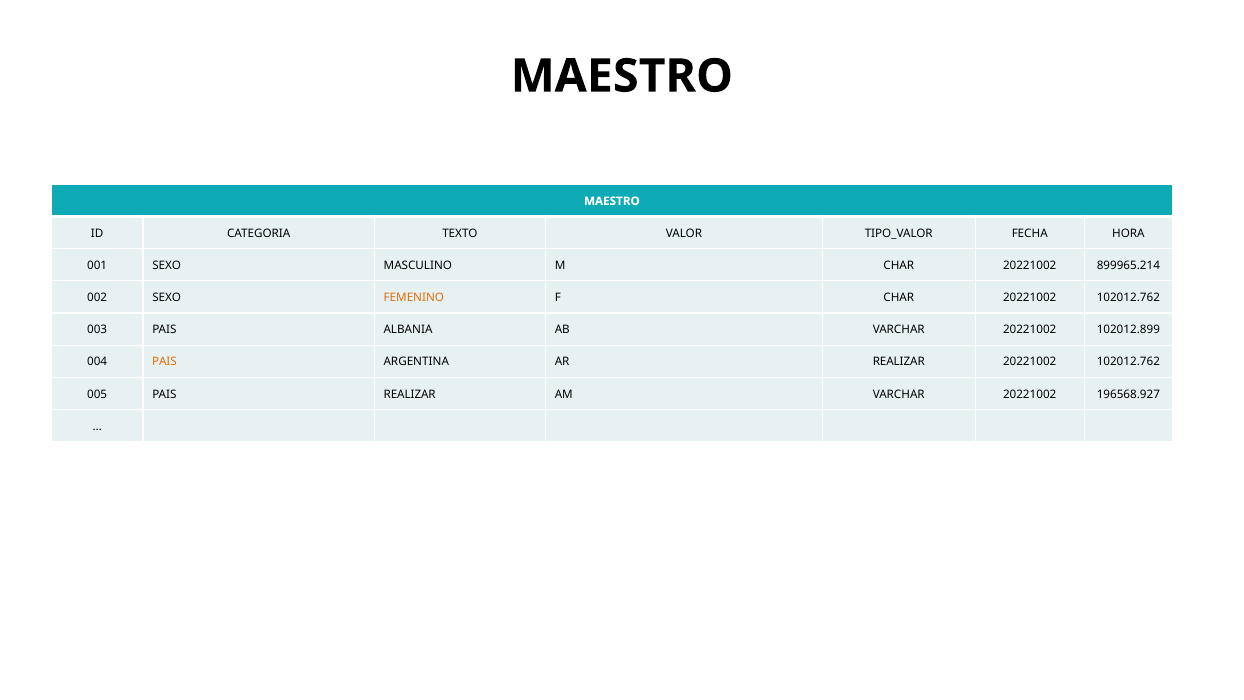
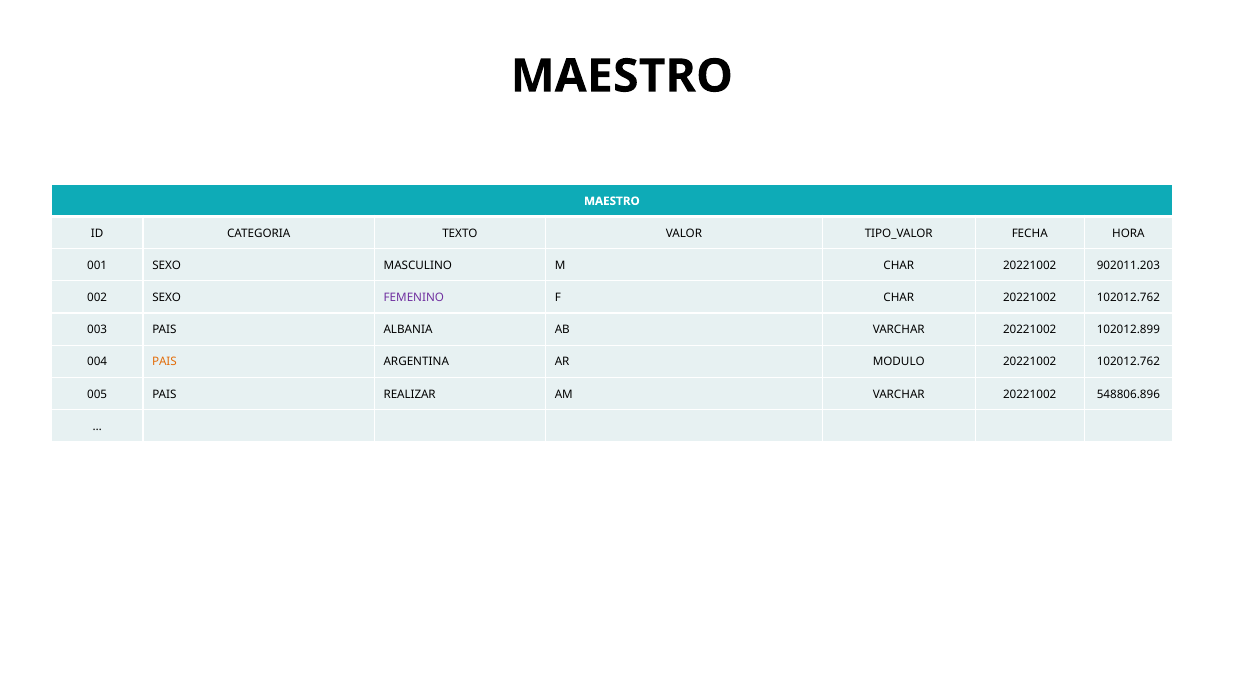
899965.214: 899965.214 -> 902011.203 (1128, 265)
FEMENINO colour: orange -> purple (414, 297)
AR REALIZAR: REALIZAR -> MODULO (899, 362)
196568.927: 196568.927 -> 548806.896 (1128, 394)
